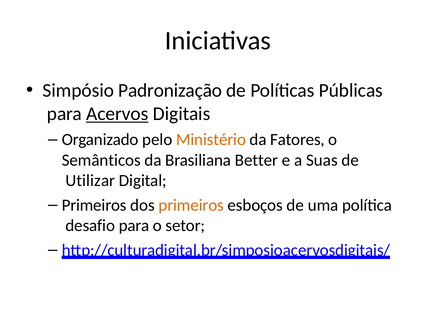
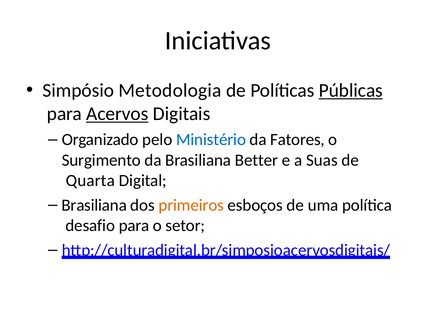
Padronização: Padronização -> Metodologia (170, 90)
Públicas underline: none -> present (351, 90)
Ministério colour: orange -> blue (211, 140)
Semânticos: Semânticos -> Surgimento (101, 160)
Utilizar: Utilizar -> Quarta (90, 180)
Primeiros: Primeiros -> Brasiliana (94, 205)
